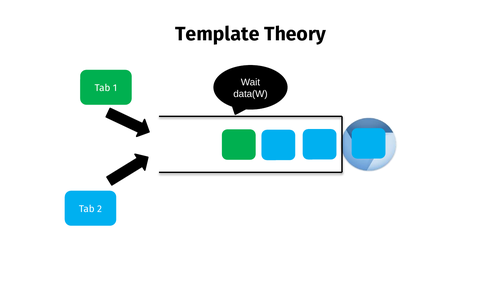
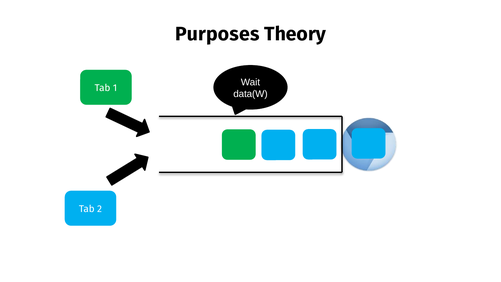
Template: Template -> Purposes (217, 34)
